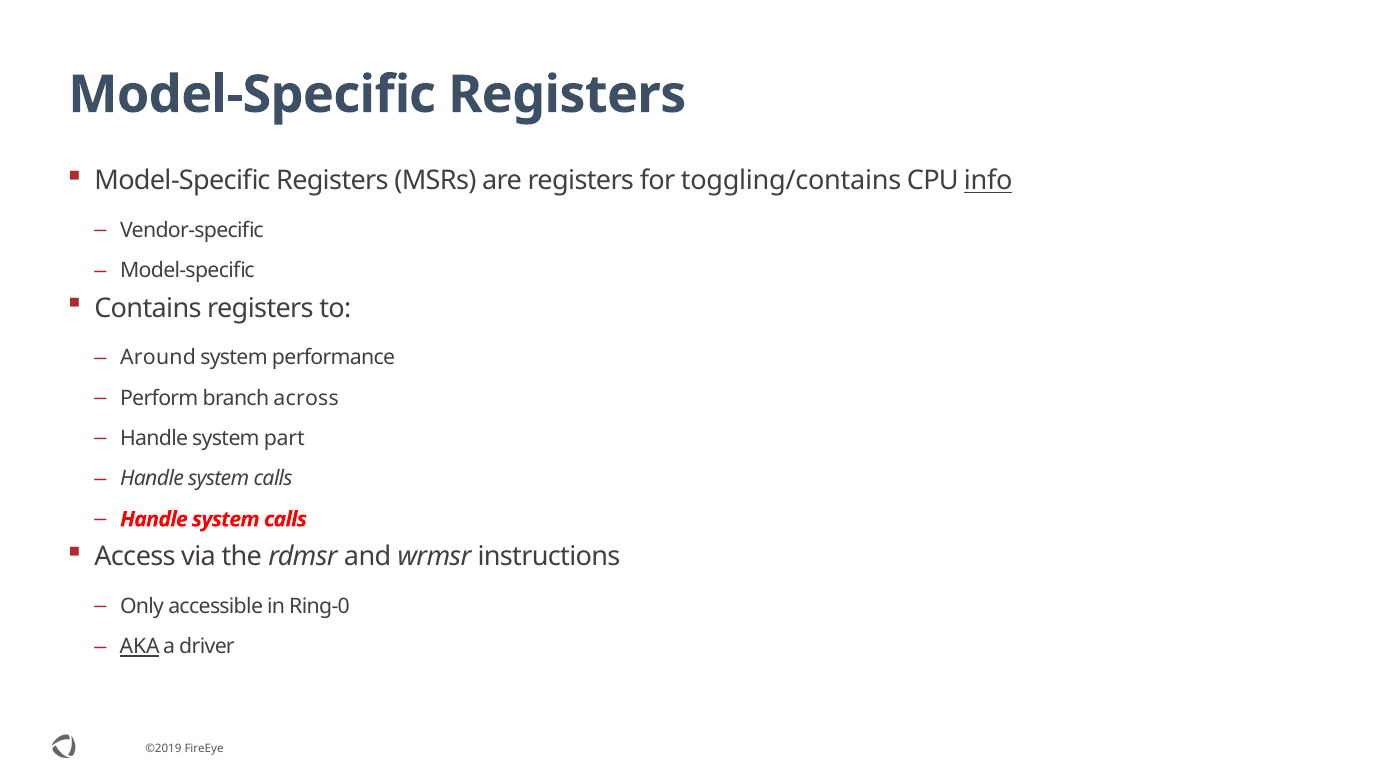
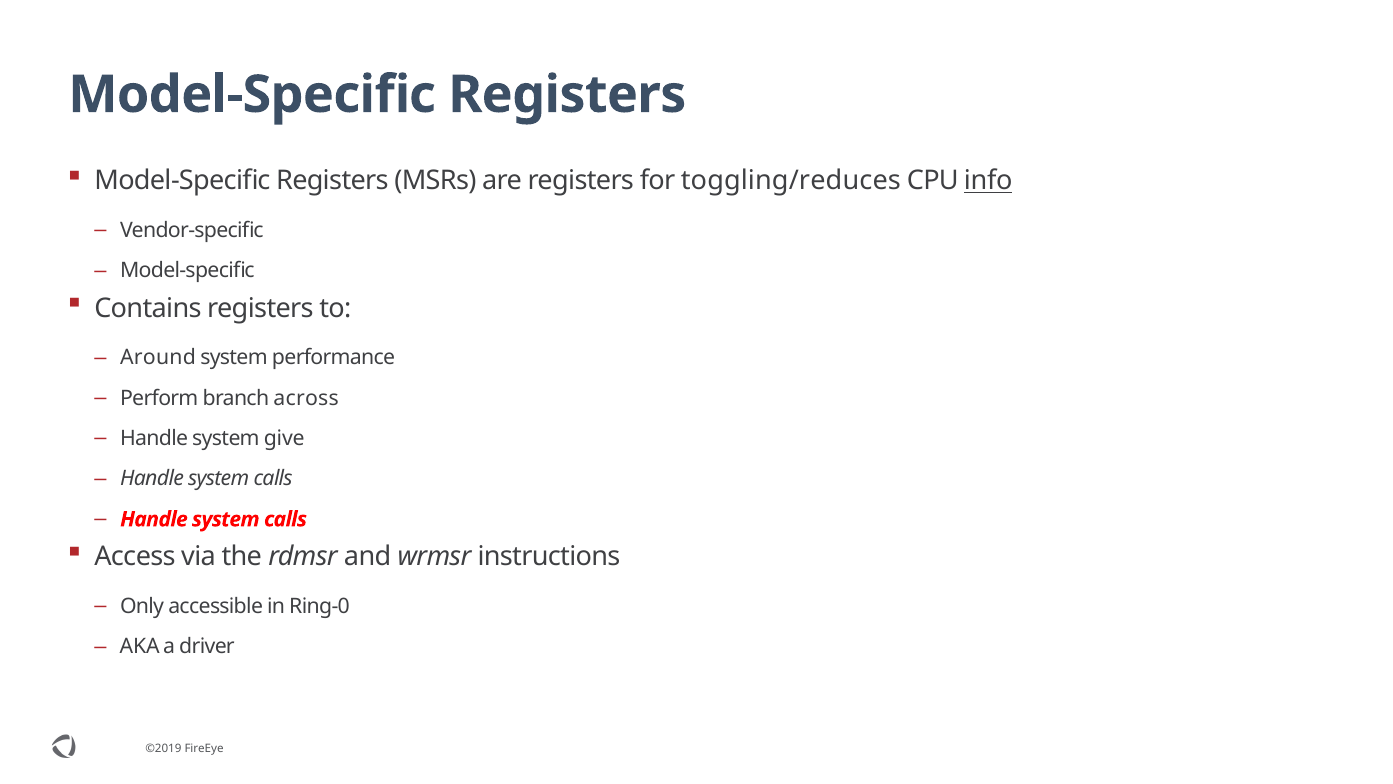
toggling/contains: toggling/contains -> toggling/reduces (791, 181)
part: part -> give (284, 439)
AKA underline: present -> none (140, 647)
